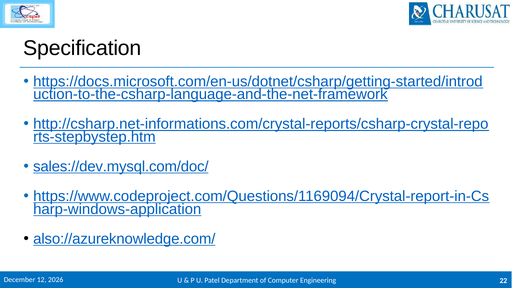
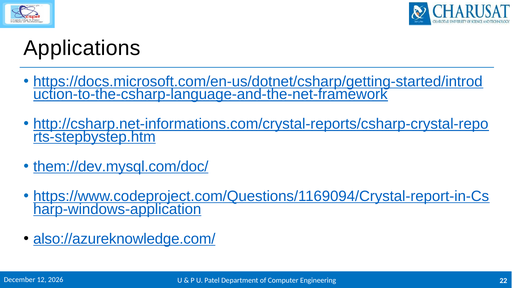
Specification: Specification -> Applications (82, 48)
sales://dev.mysql.com/doc/: sales://dev.mysql.com/doc/ -> them://dev.mysql.com/doc/ (121, 167)
